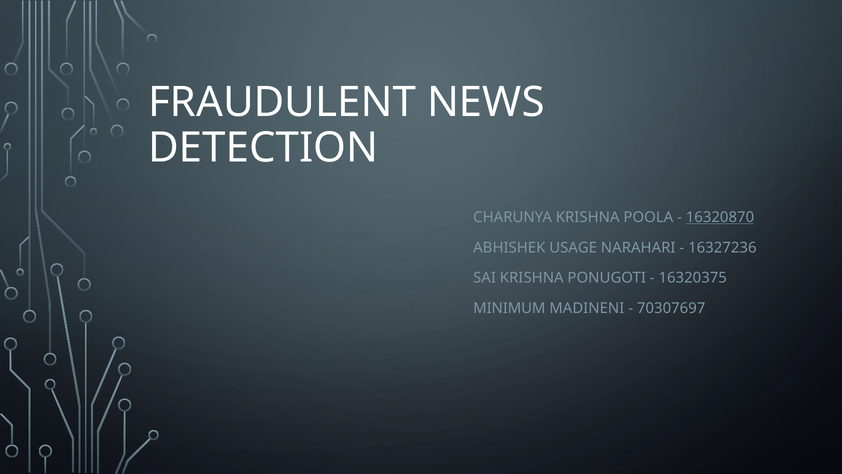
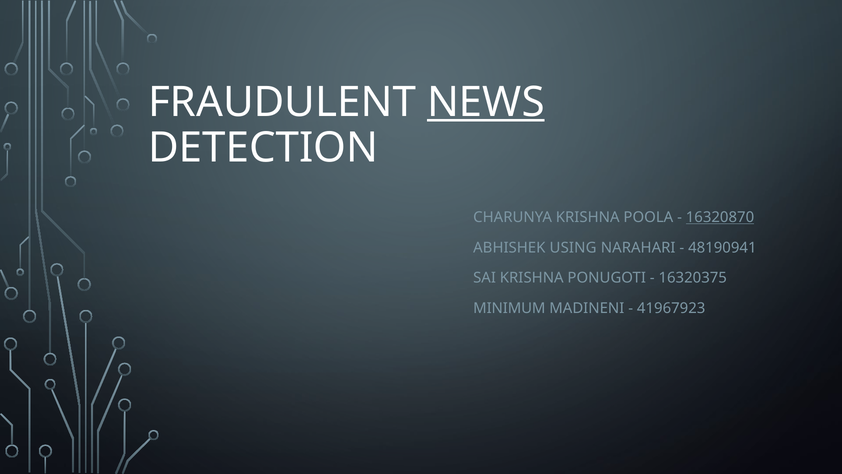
NEWS underline: none -> present (486, 102)
USAGE: USAGE -> USING (573, 247)
16327236: 16327236 -> 48190941 (722, 247)
70307697: 70307697 -> 41967923 (671, 308)
